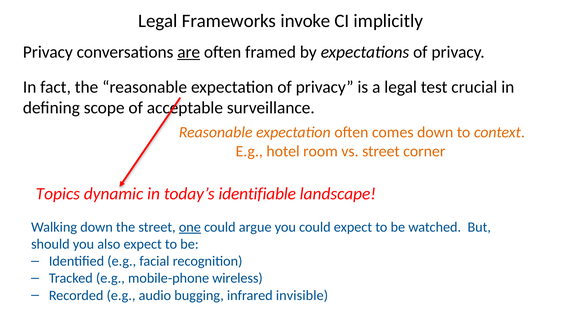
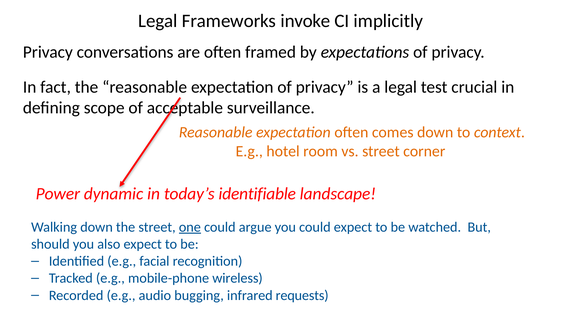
are underline: present -> none (189, 52)
Topics: Topics -> Power (58, 193)
invisible: invisible -> requests (302, 295)
